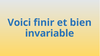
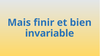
Voici: Voici -> Mais (19, 23)
